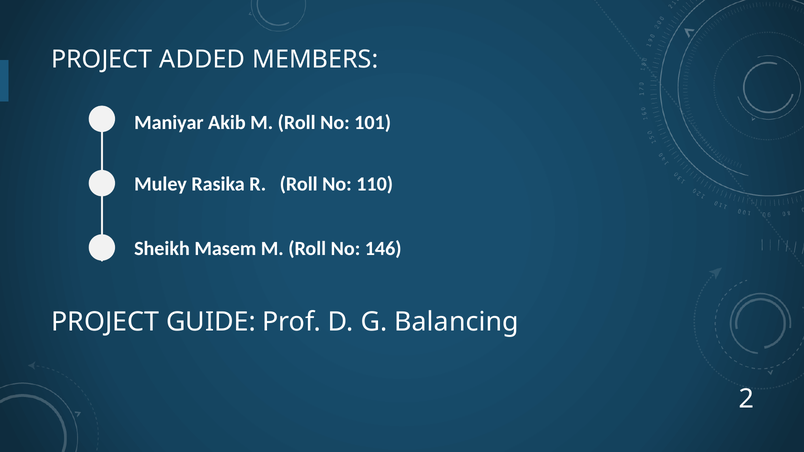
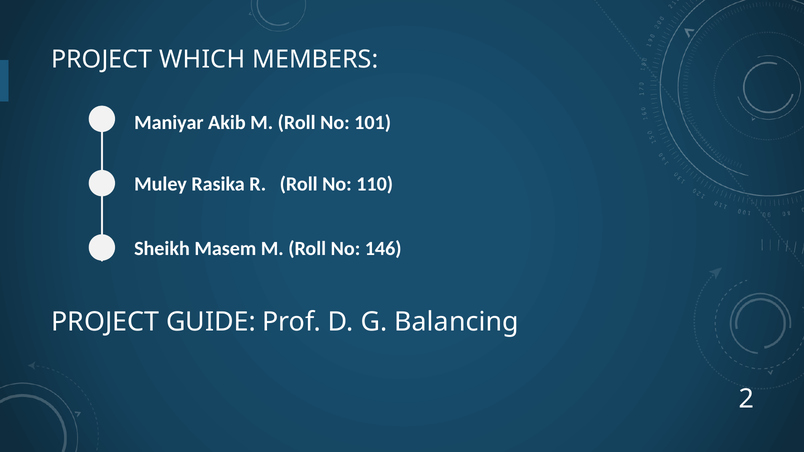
ADDED: ADDED -> WHICH (202, 60)
